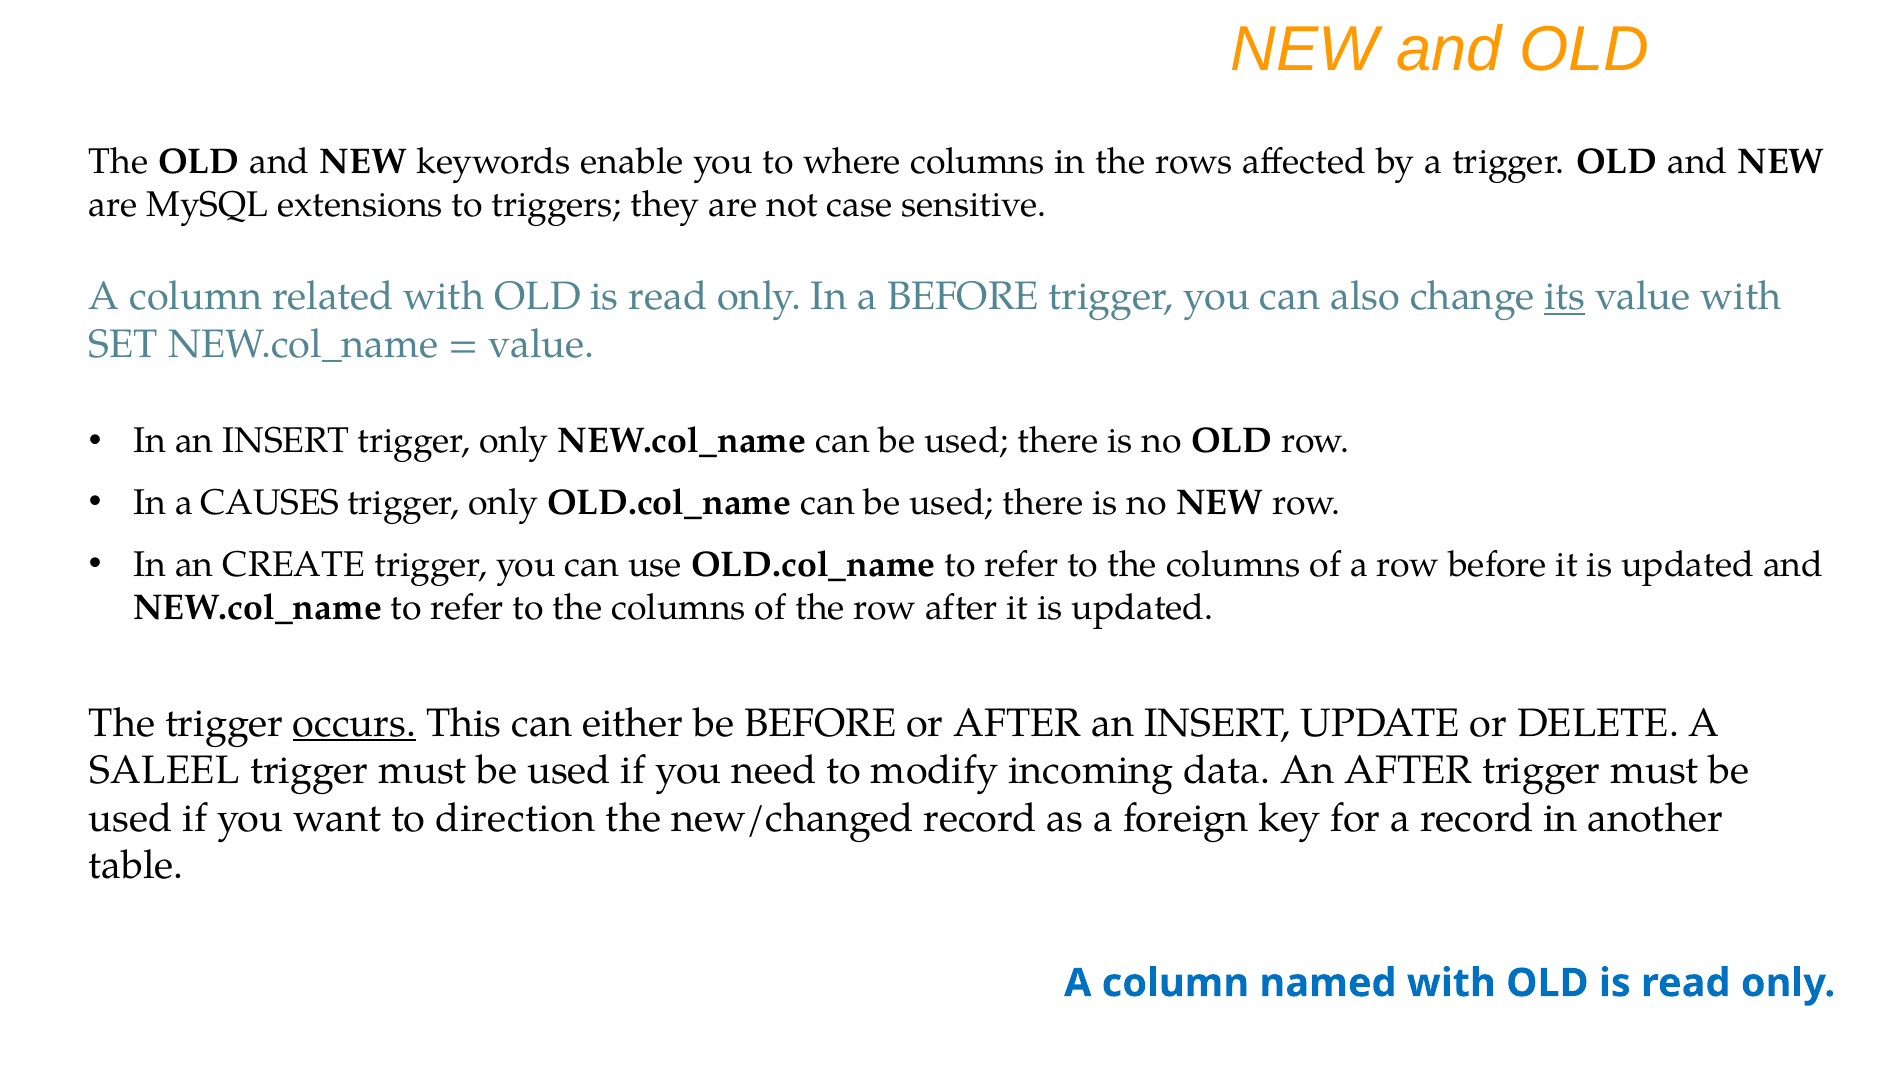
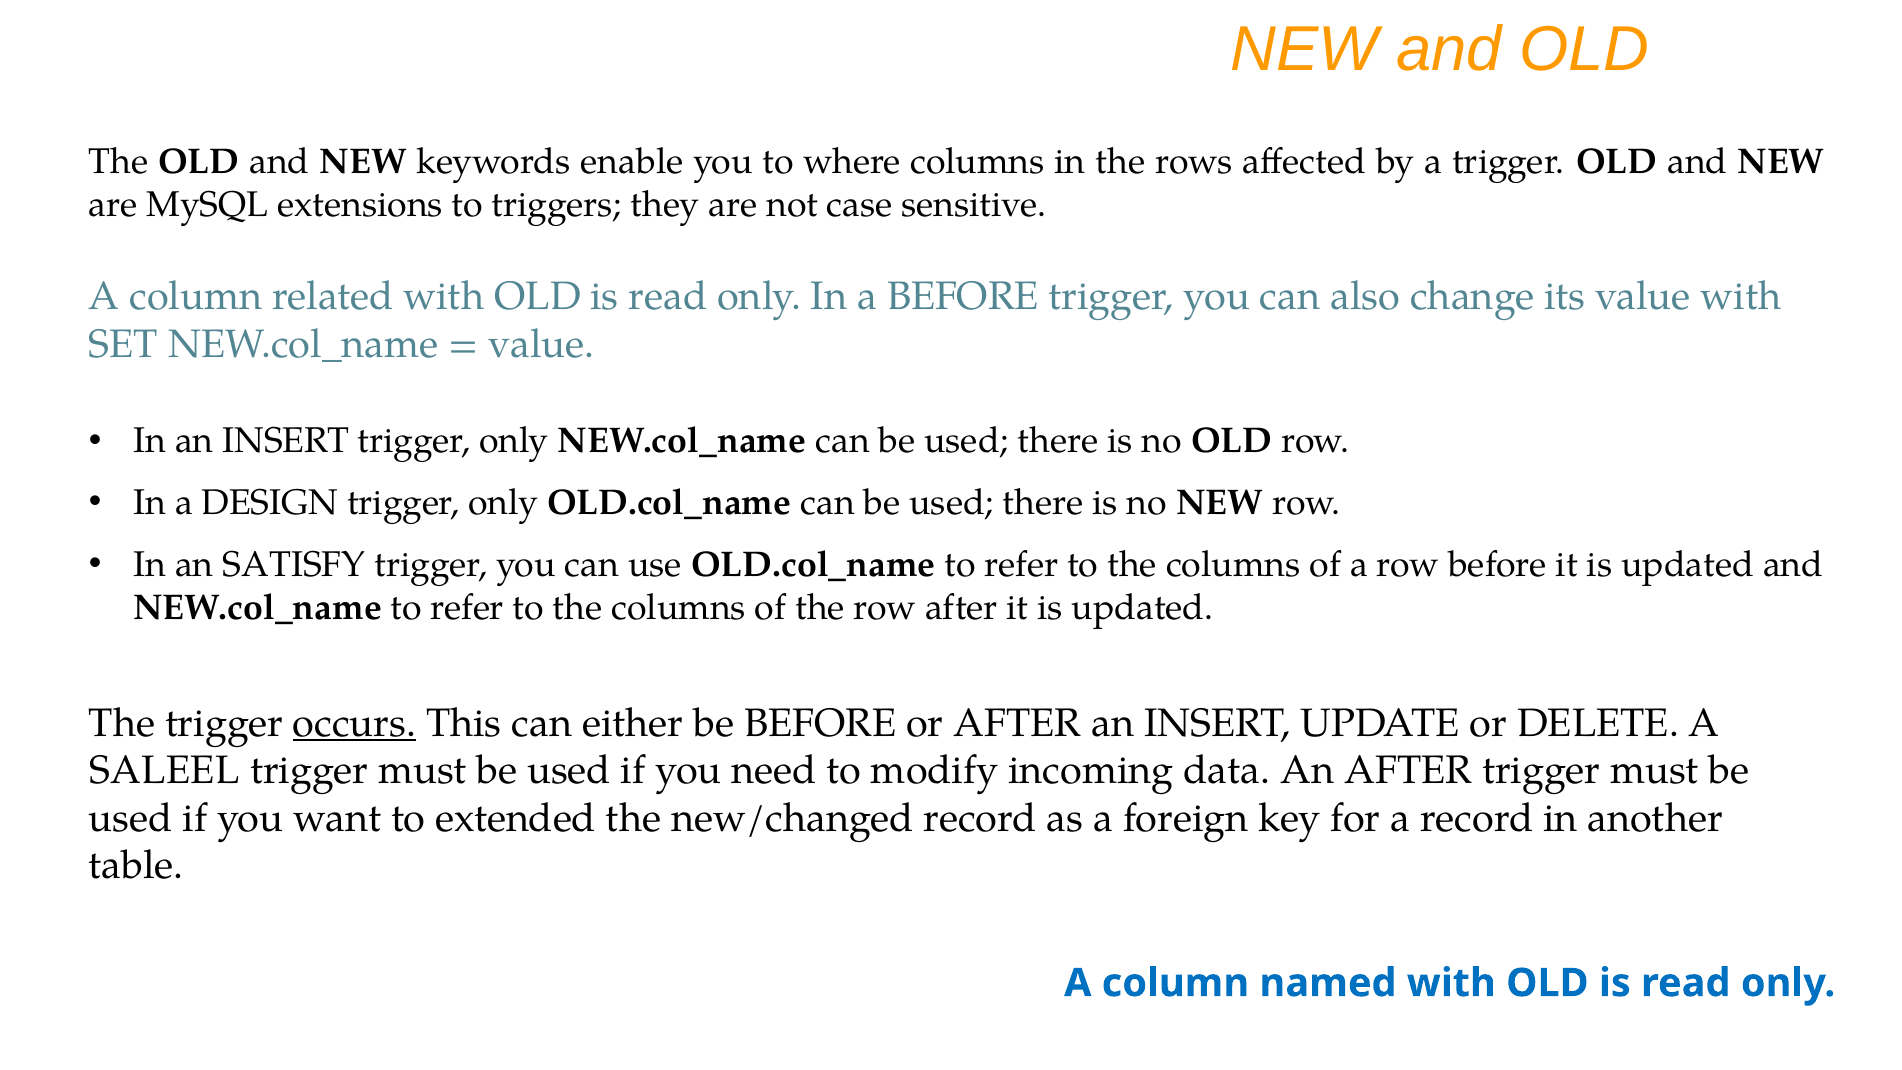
its underline: present -> none (1565, 297)
CAUSES: CAUSES -> DESIGN (270, 503)
CREATE: CREATE -> SATISFY (294, 565)
direction: direction -> extended (516, 818)
